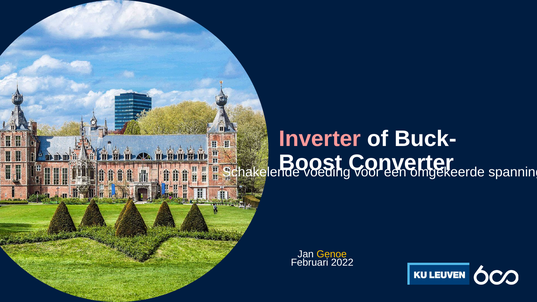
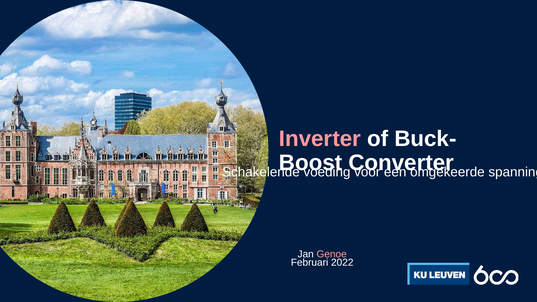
Genoe colour: yellow -> pink (332, 254)
